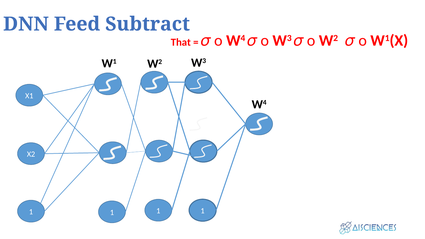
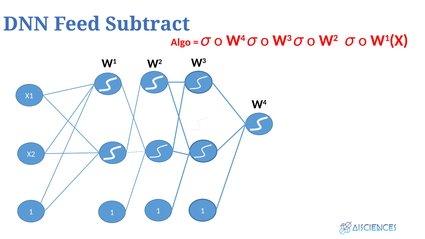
That: That -> Algo (181, 42)
